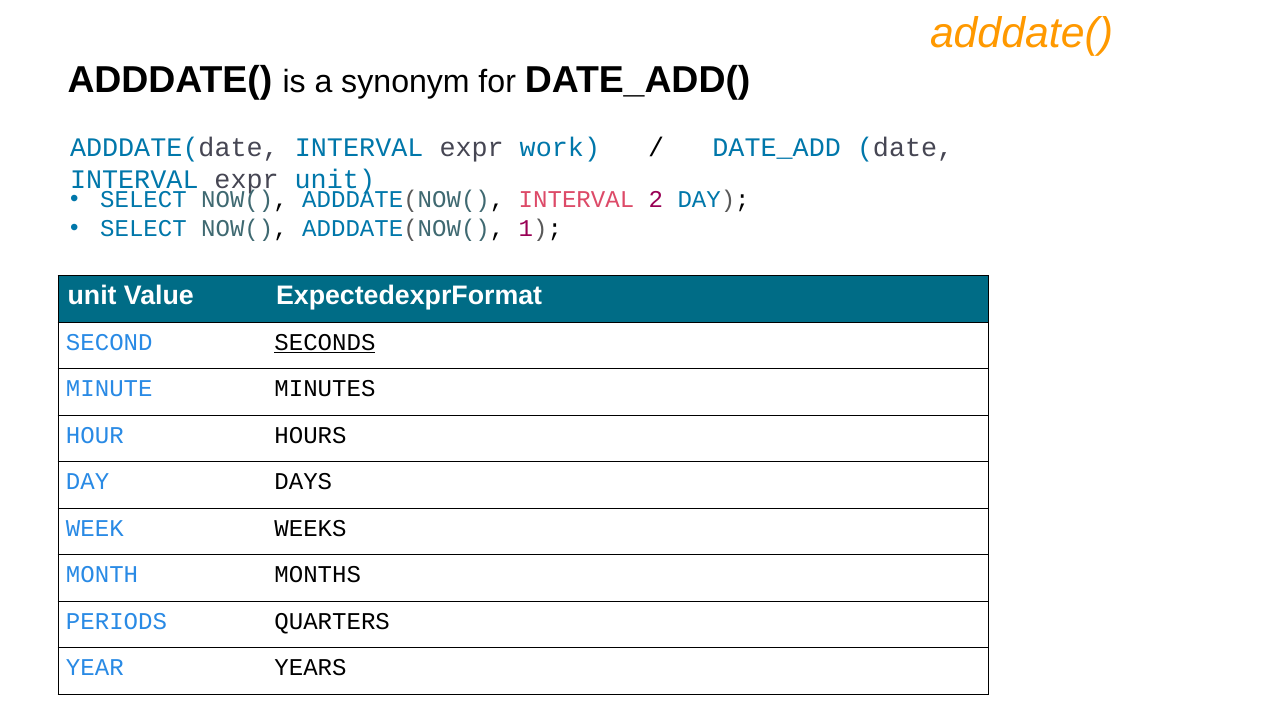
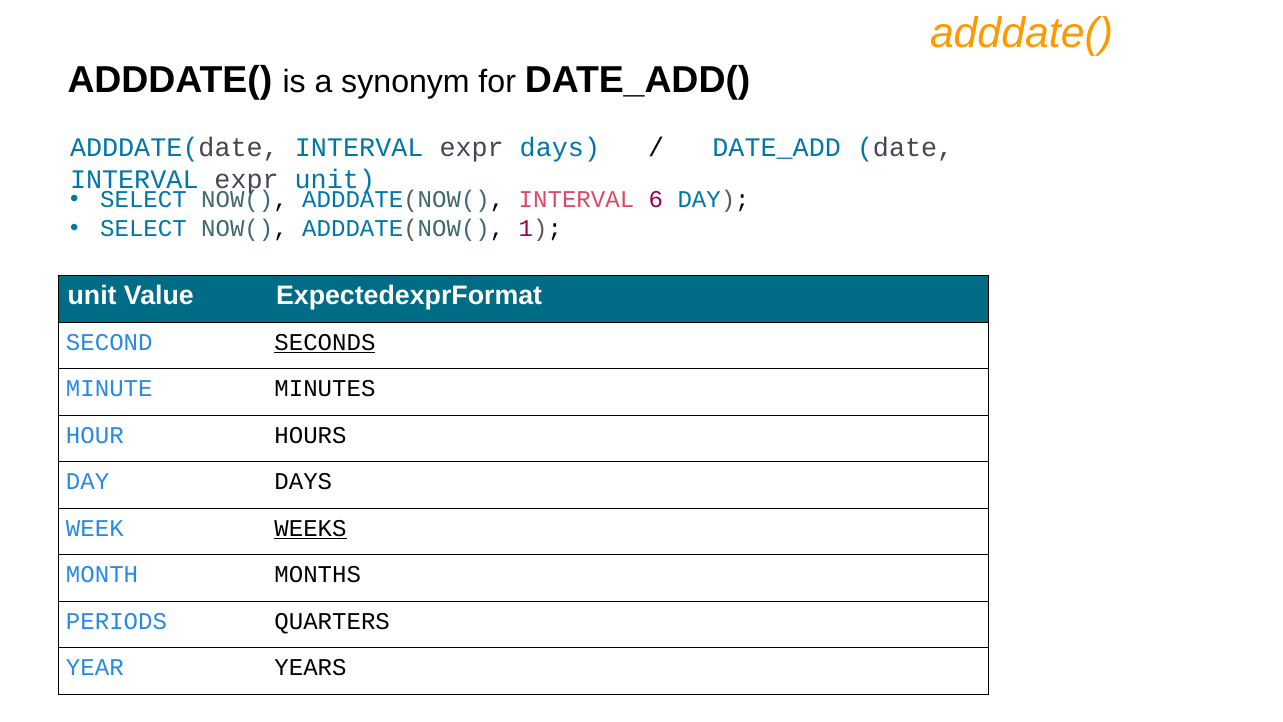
expr work: work -> days (560, 148)
2: 2 -> 6 (656, 200)
WEEKS underline: none -> present (311, 528)
